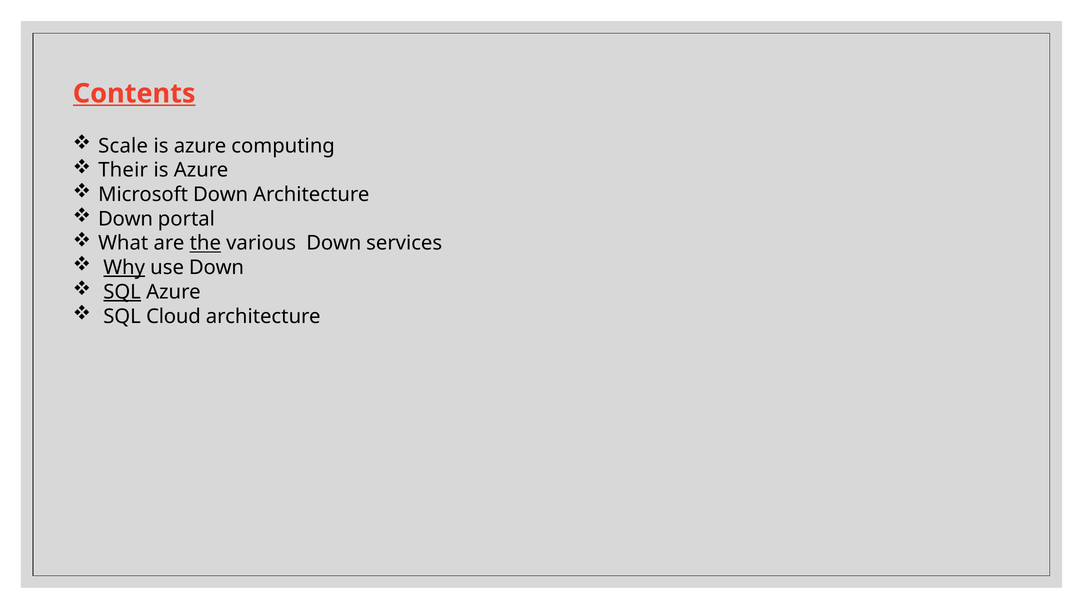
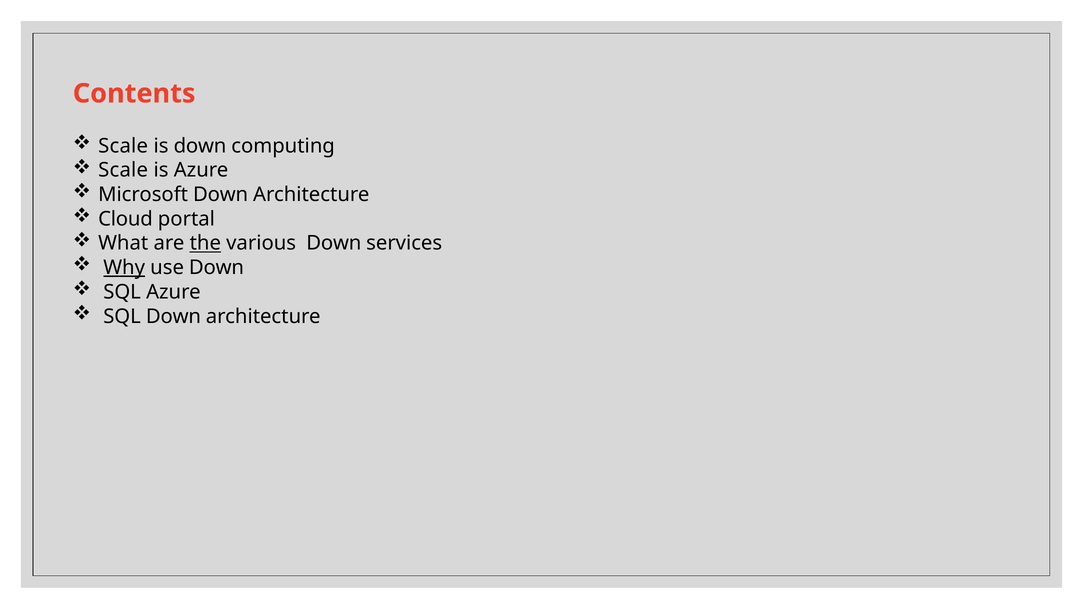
Contents underline: present -> none (134, 94)
azure: azure -> down (200, 146)
Their: Their -> Scale (123, 170)
Down: Down -> Cloud (125, 219)
SQL underline: present -> none (122, 292)
SQL Cloud: Cloud -> Down (173, 316)
